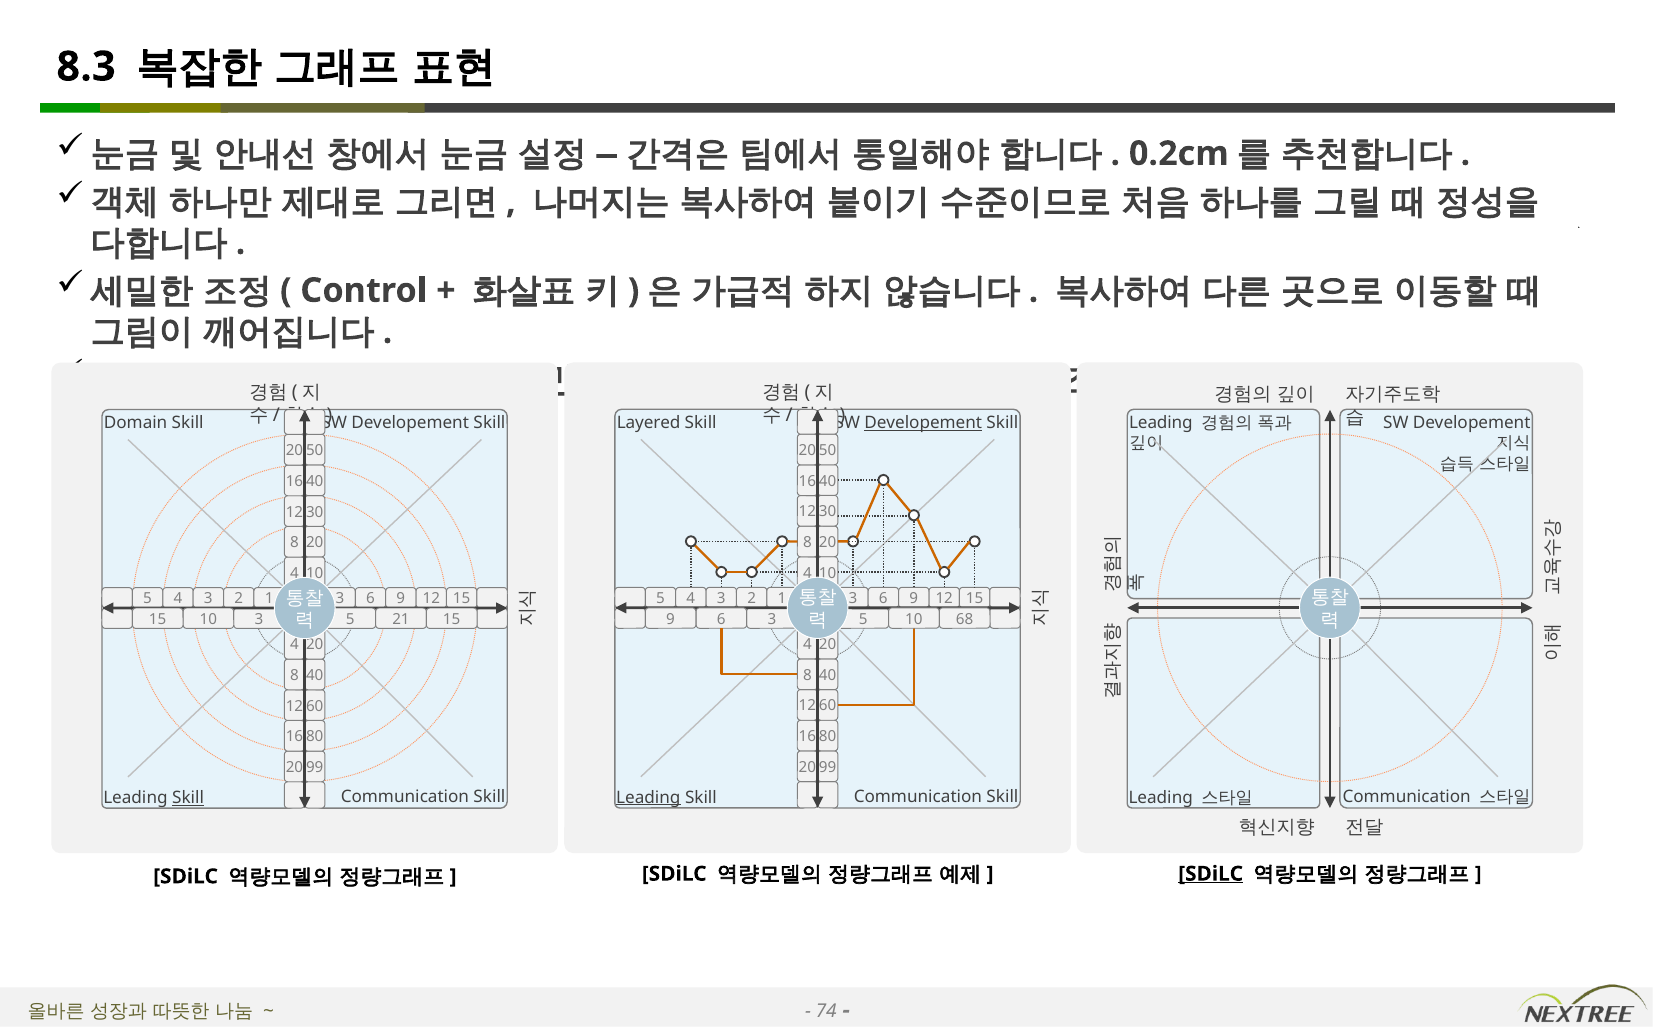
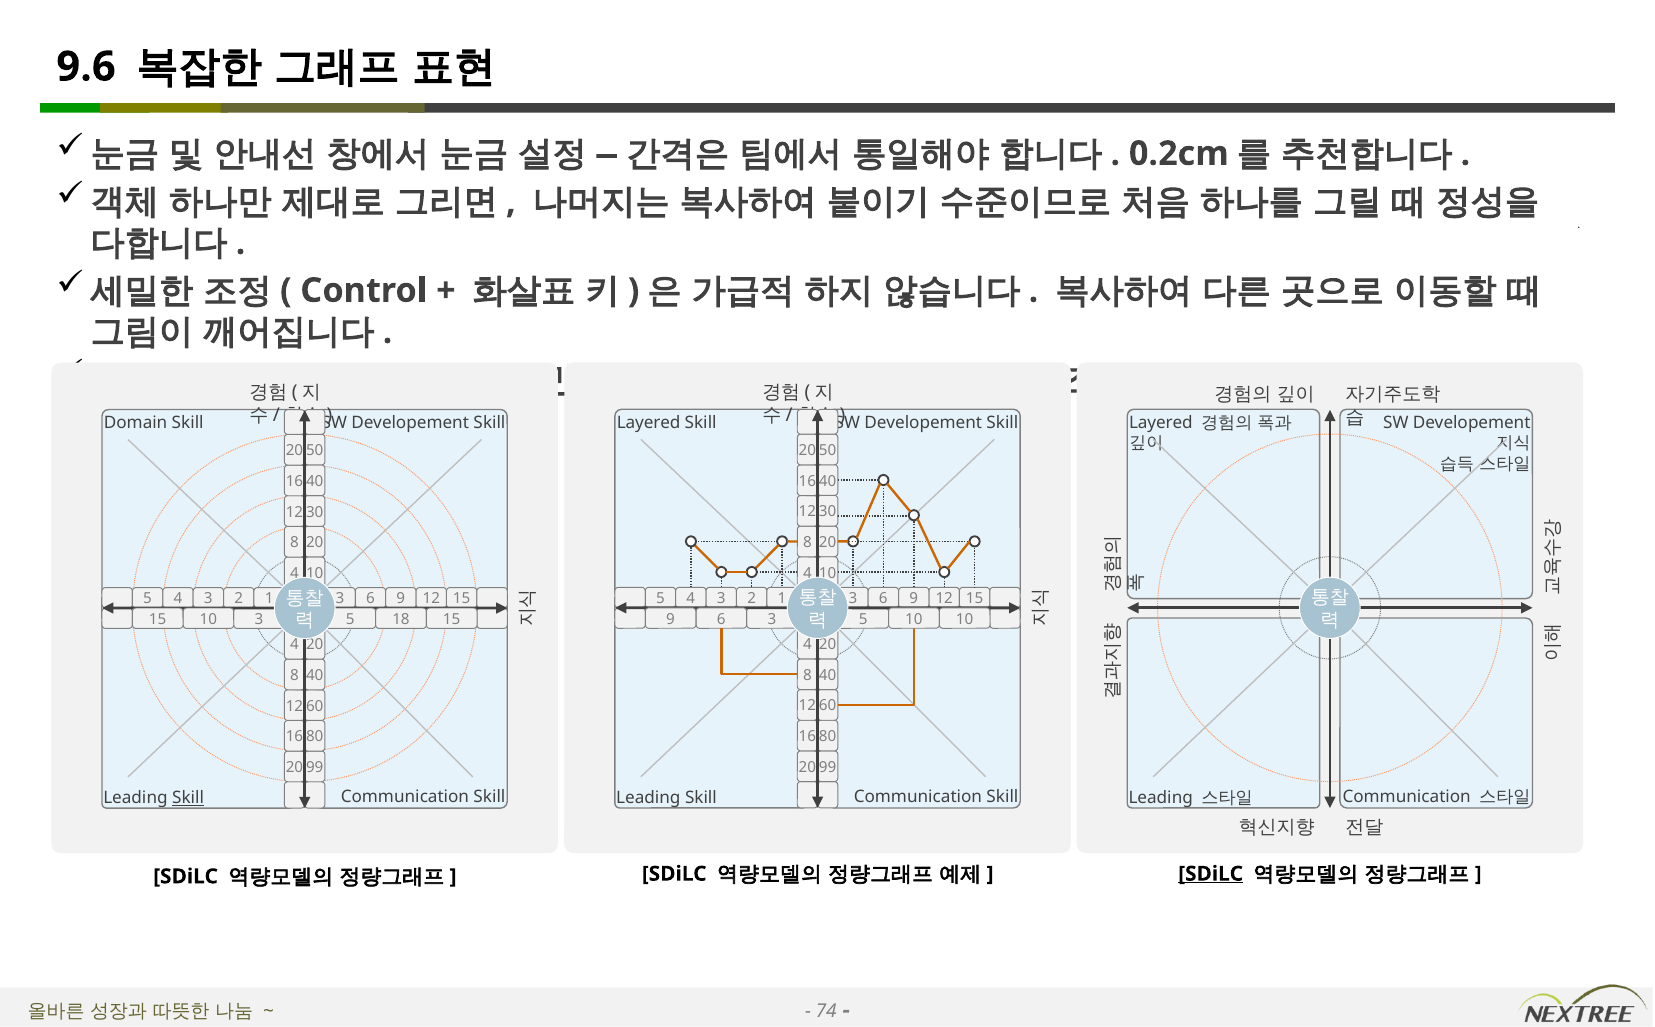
8.3: 8.3 -> 9.6 (86, 67)
Developement underline: present -> none (923, 423)
Leading: Leading -> Layered (1161, 423)
10 68: 68 -> 10 (965, 619)
21: 21 -> 18 (401, 619)
Leading underline: present -> none (648, 798)
